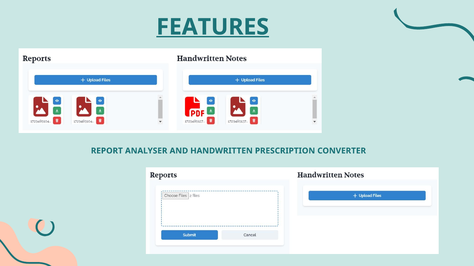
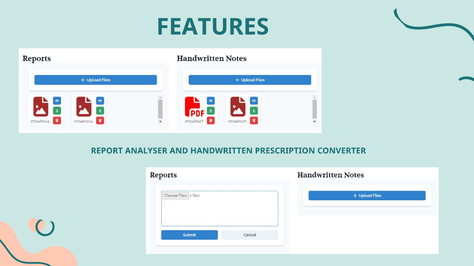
FEATURES underline: present -> none (213, 27)
